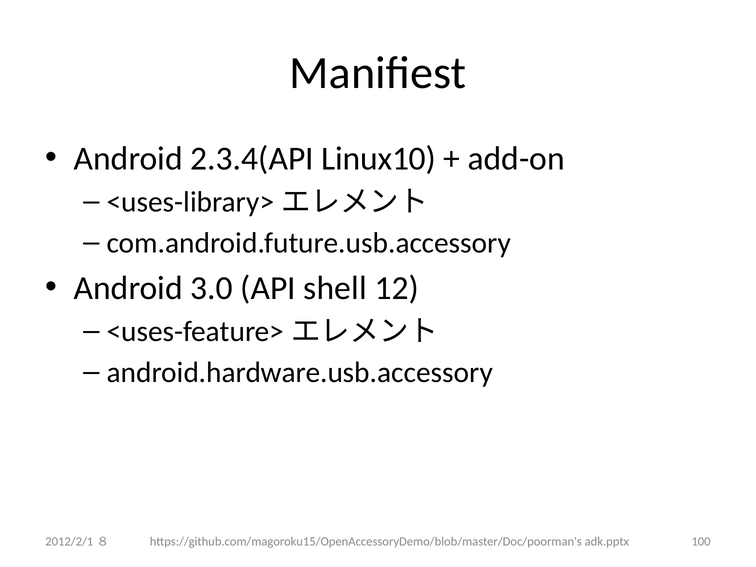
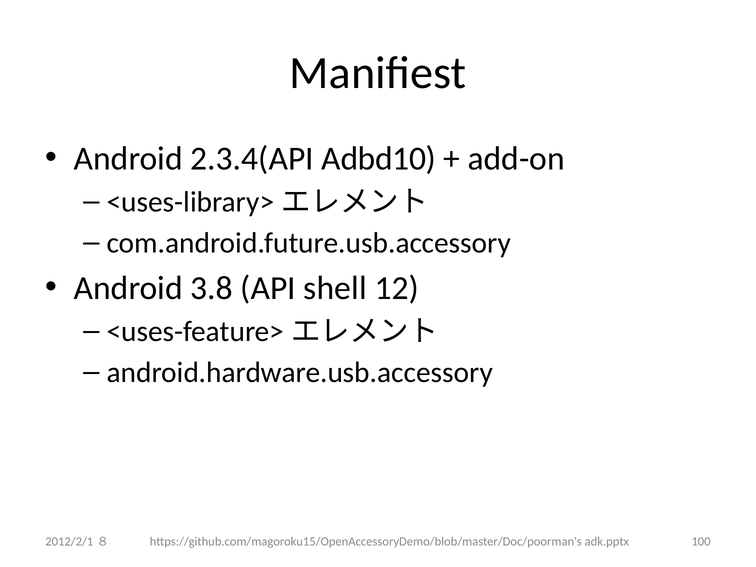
Linux10: Linux10 -> Adbd10 (379, 159)
3.0: 3.0 -> 3.8 (212, 288)
